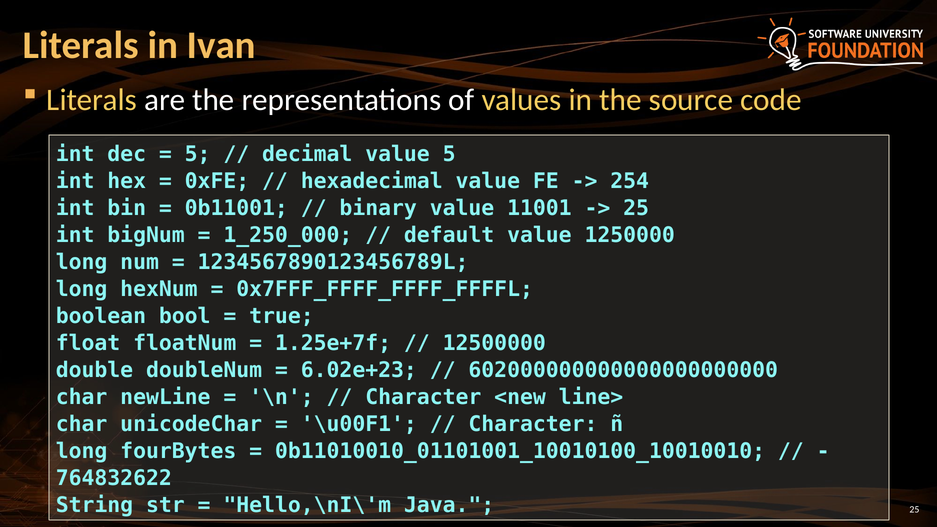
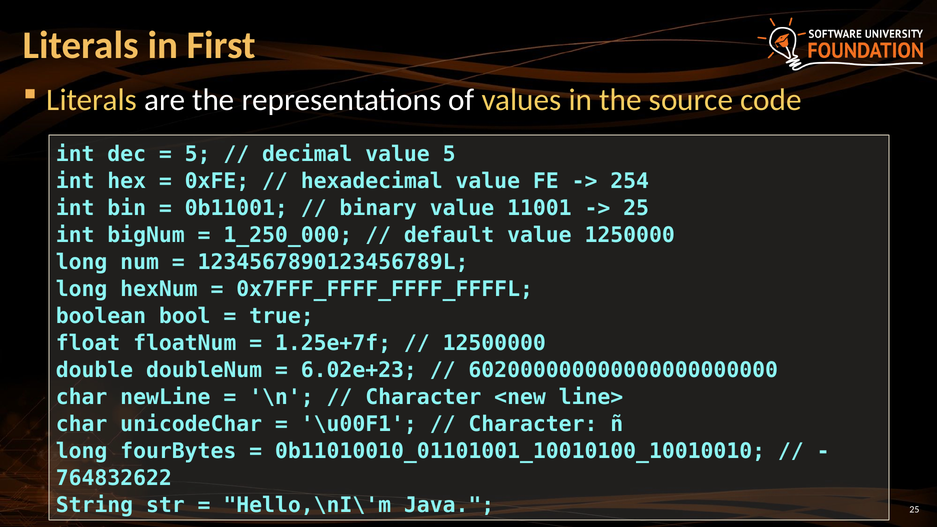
Ivan: Ivan -> First (221, 46)
